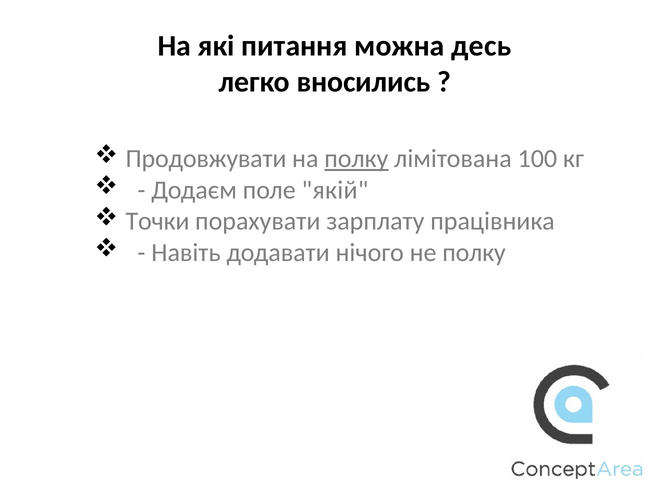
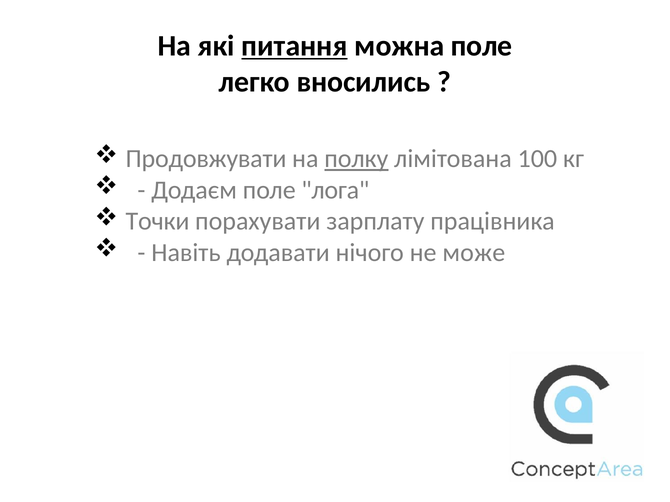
питання underline: none -> present (294, 46)
можна десь: десь -> поле (482, 46)
якій: якій -> лога (335, 190)
не полку: полку -> може (474, 253)
